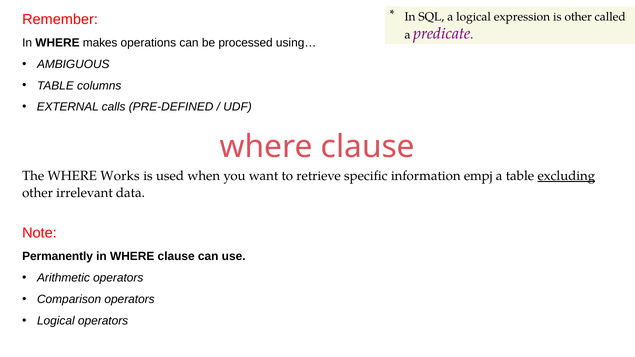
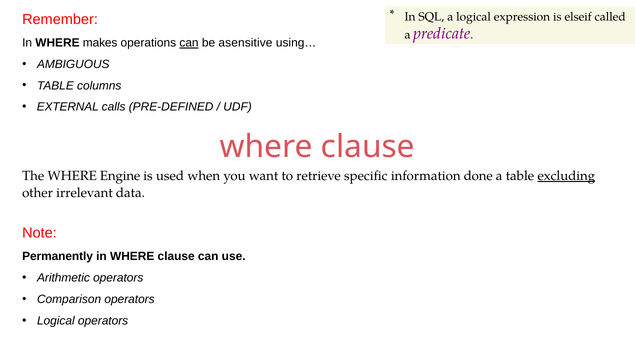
is other: other -> elseif (578, 17)
can underline: none -> present (189, 43)
processed: processed -> asensitive (245, 43)
Works: Works -> Engine (120, 176)
empj: empj -> done (478, 176)
